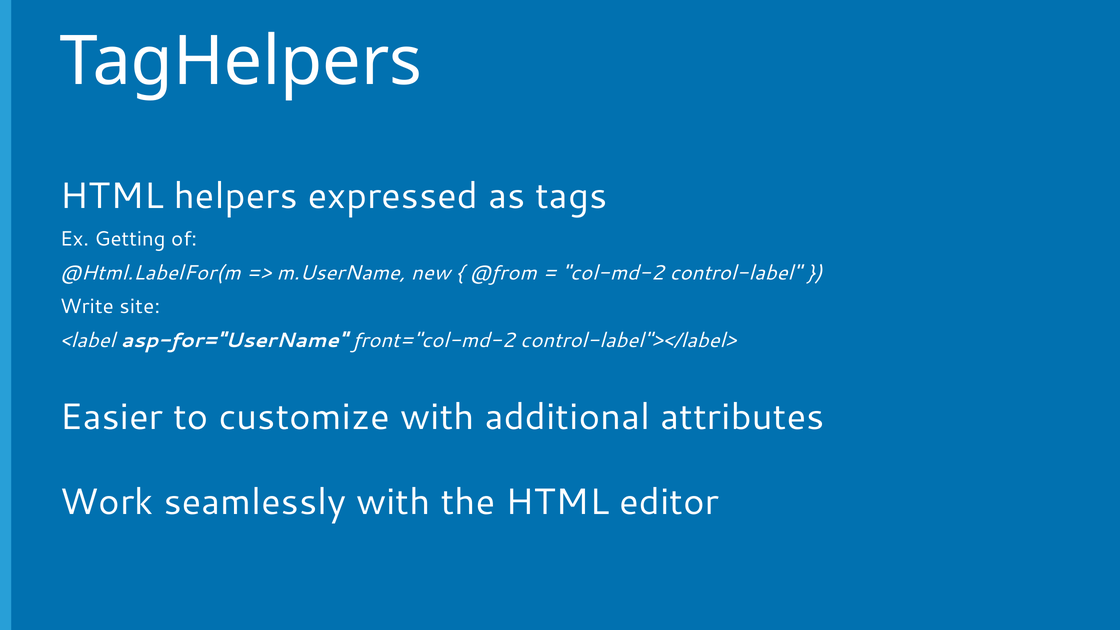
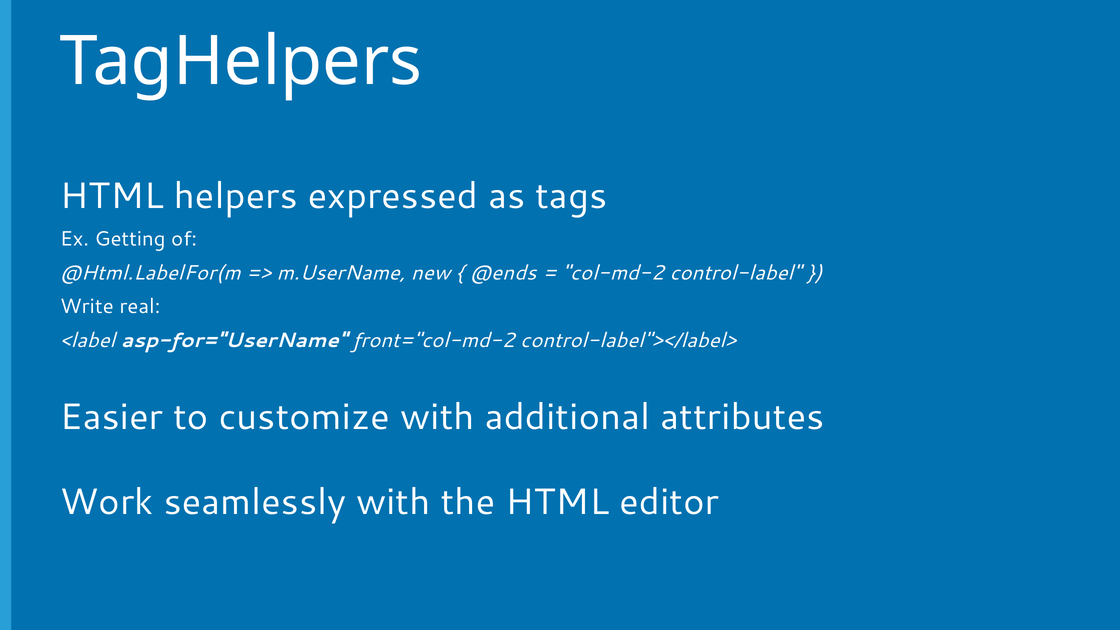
@from: @from -> @ends (503, 273)
site: site -> real (140, 307)
